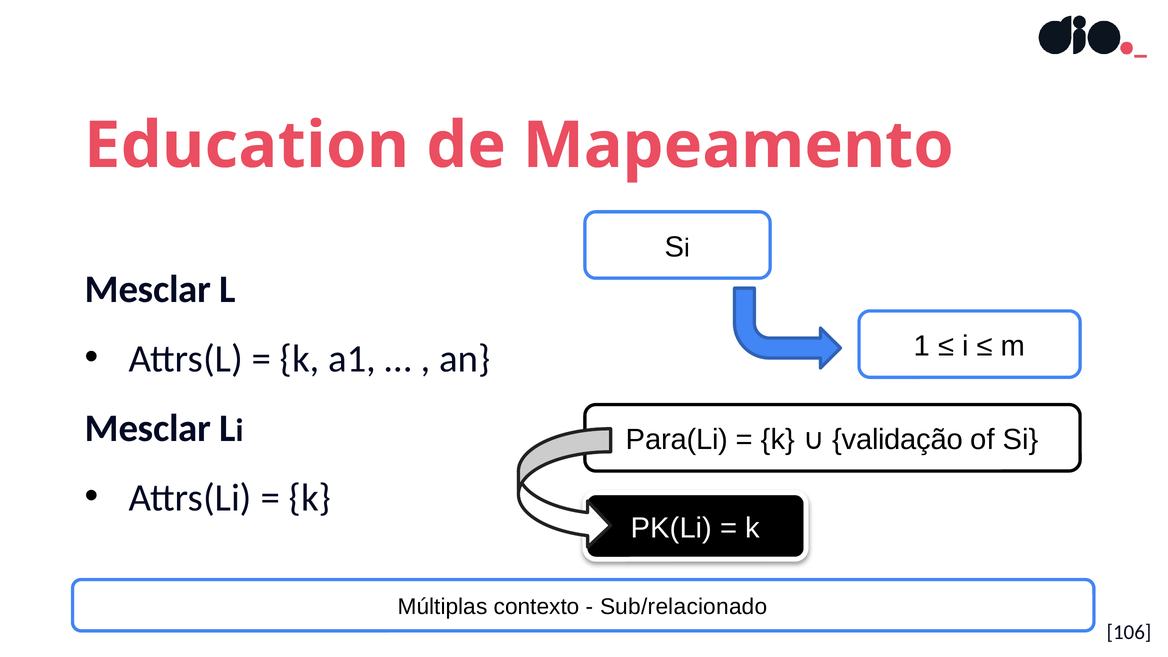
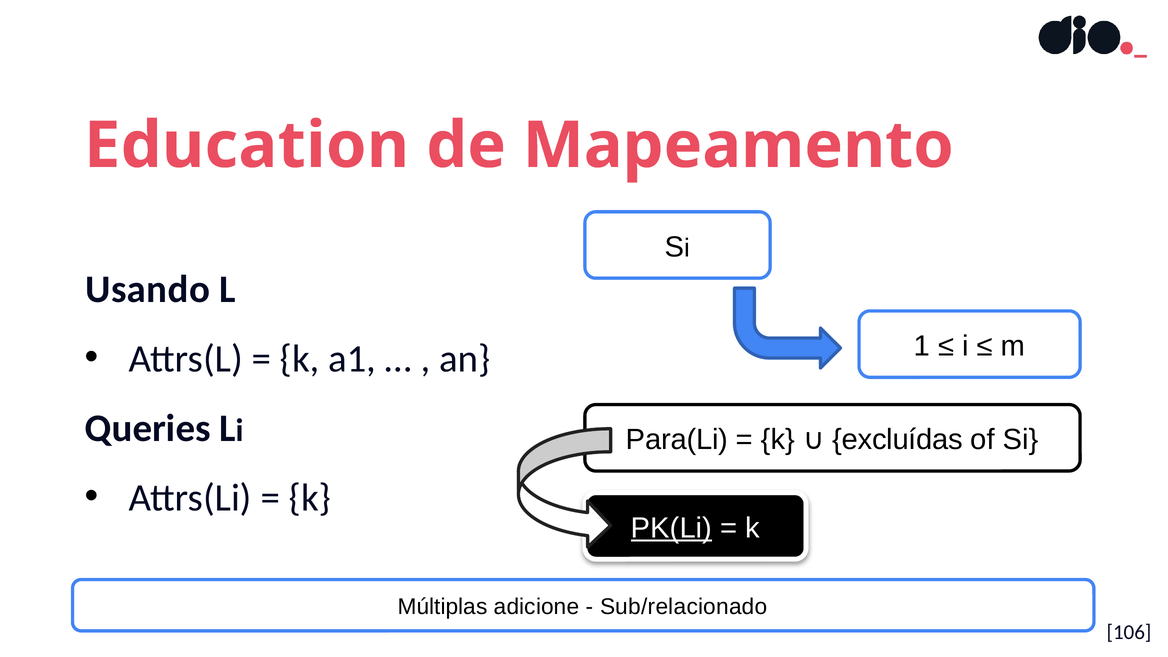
Mesclar: Mesclar -> Usando (148, 289)
Mesclar: Mesclar -> Queries (148, 428)
validação: validação -> excluídas (898, 440)
PK(Li underline: none -> present (671, 528)
contexto: contexto -> adicione (537, 607)
